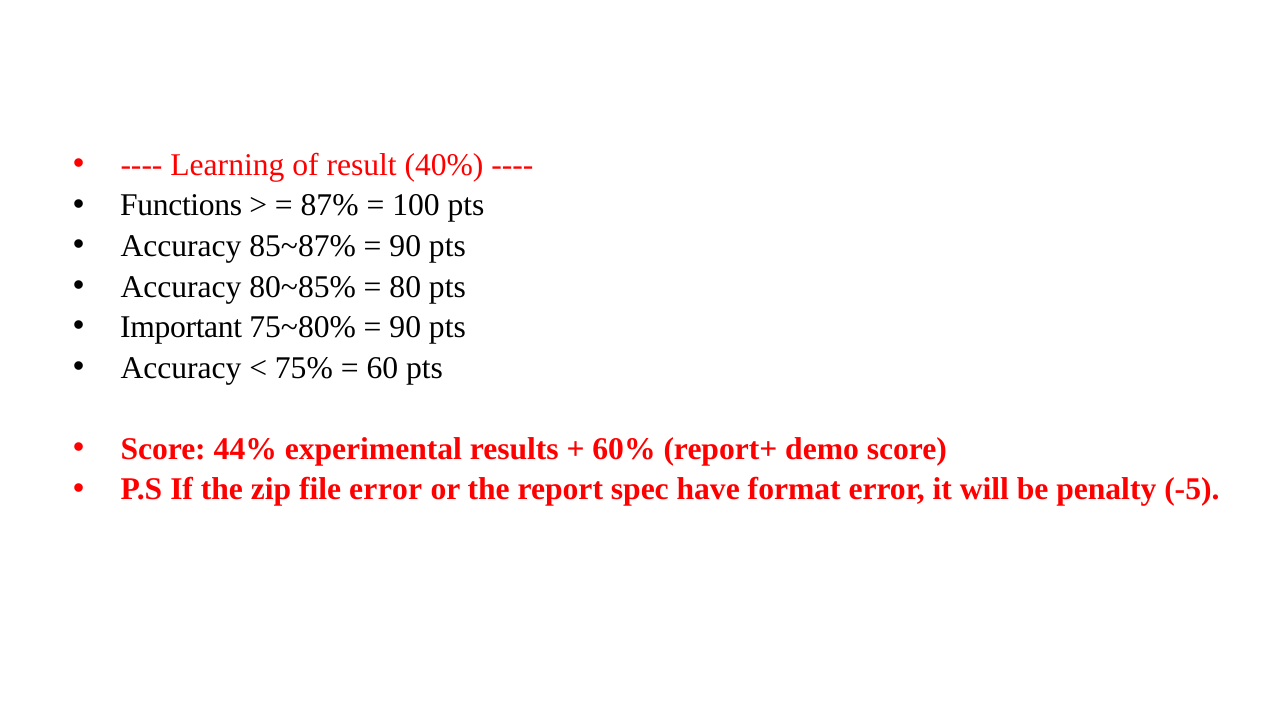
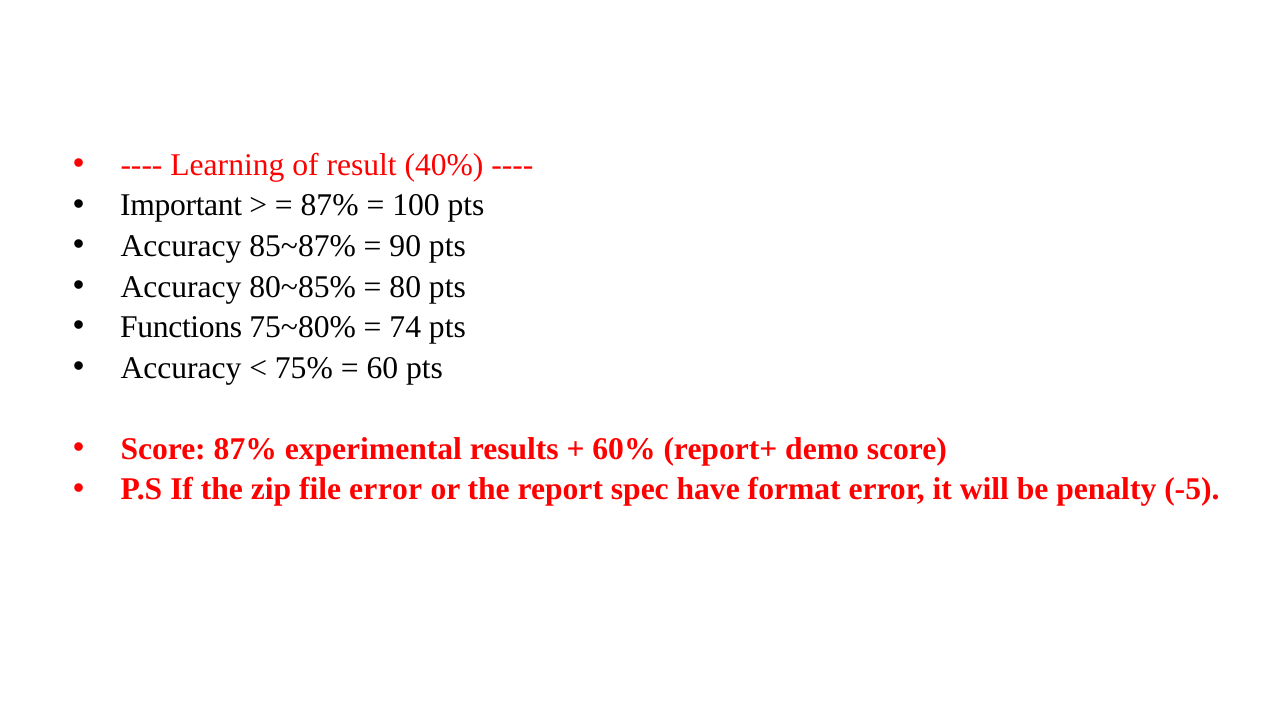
Functions: Functions -> Important (181, 205)
Important: Important -> Functions (181, 327)
90: 90 -> 74 (405, 327)
Score 44%: 44% -> 87% (245, 449)
